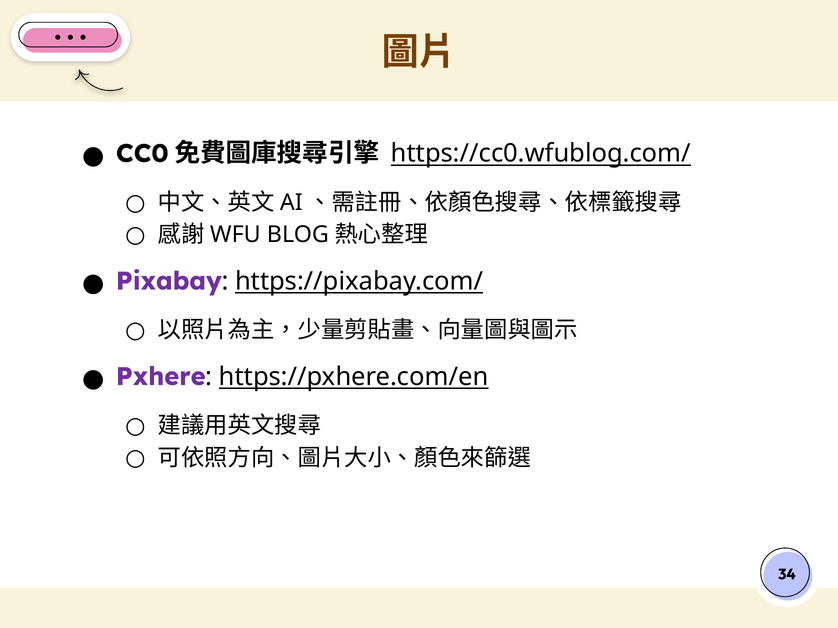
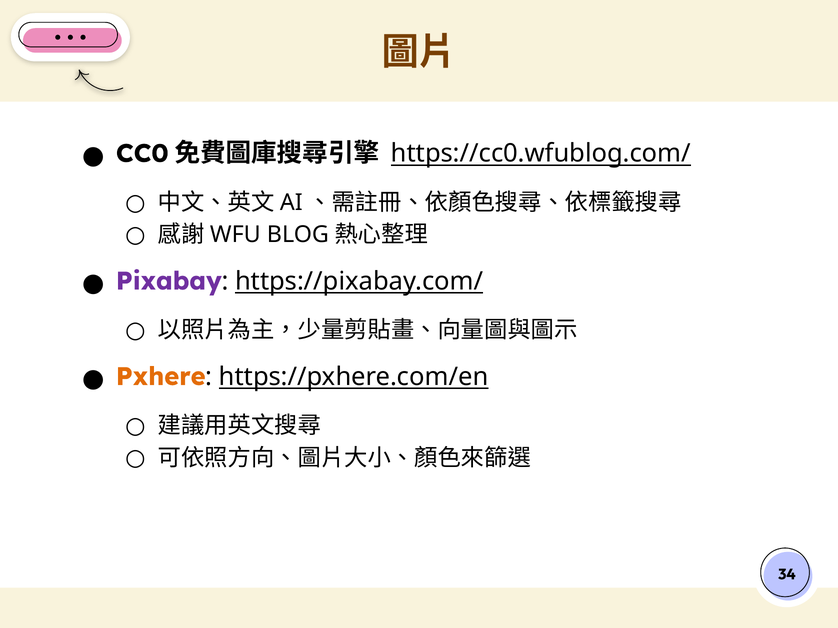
Pxhere colour: purple -> orange (161, 377)
